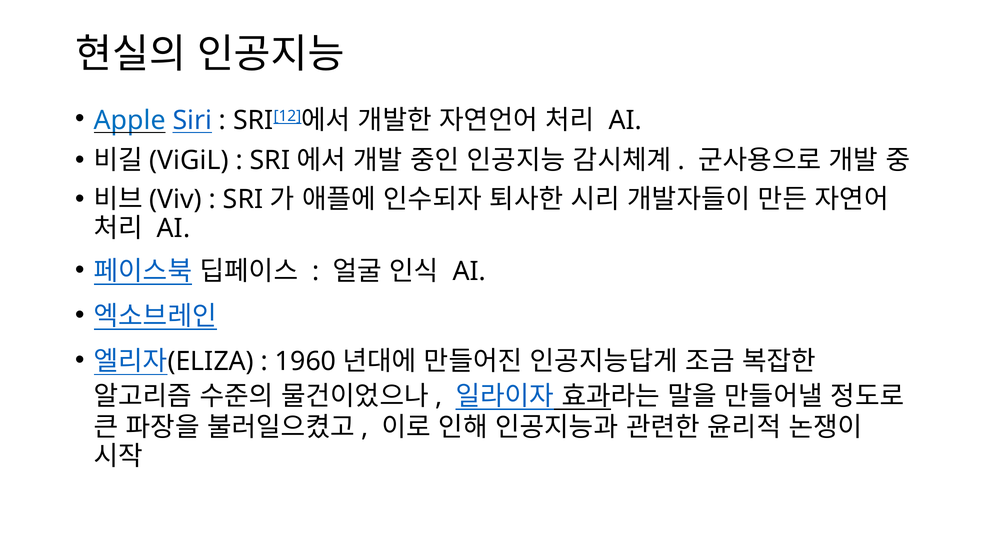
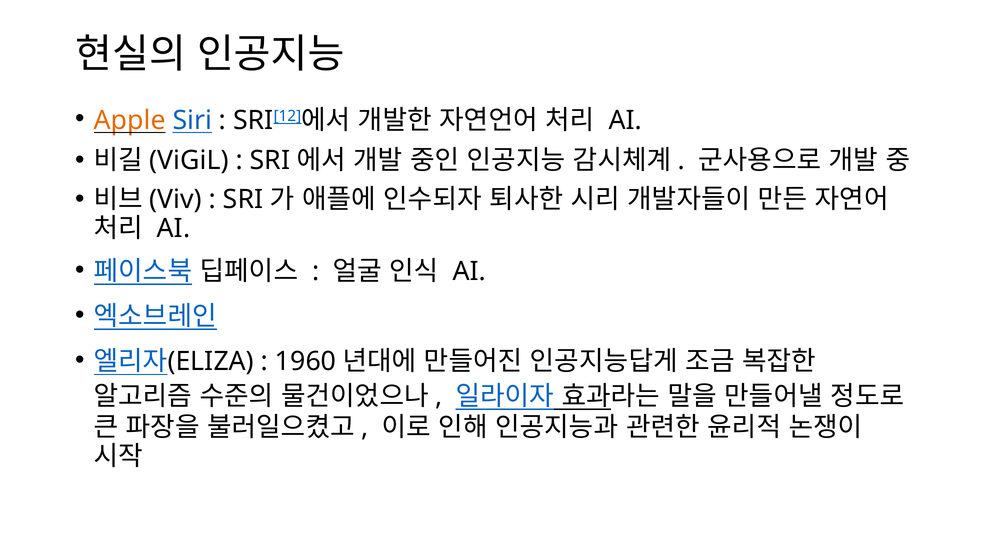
Apple colour: blue -> orange (130, 120)
